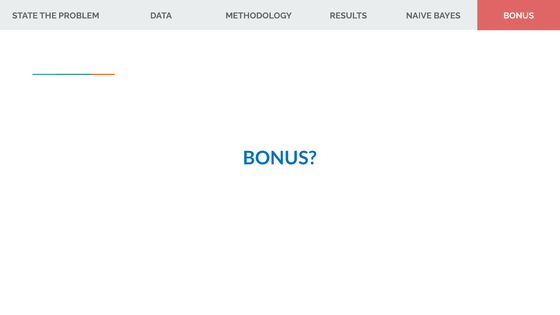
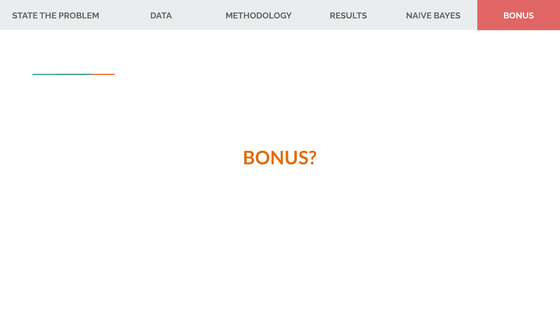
BONUS colour: blue -> orange (280, 158)
